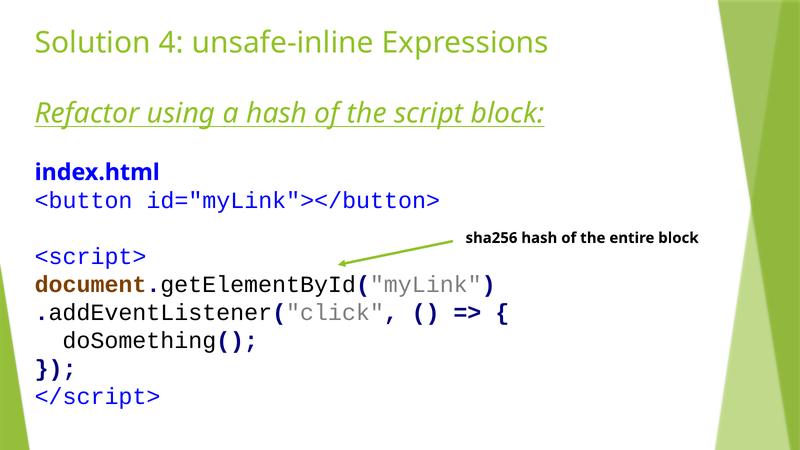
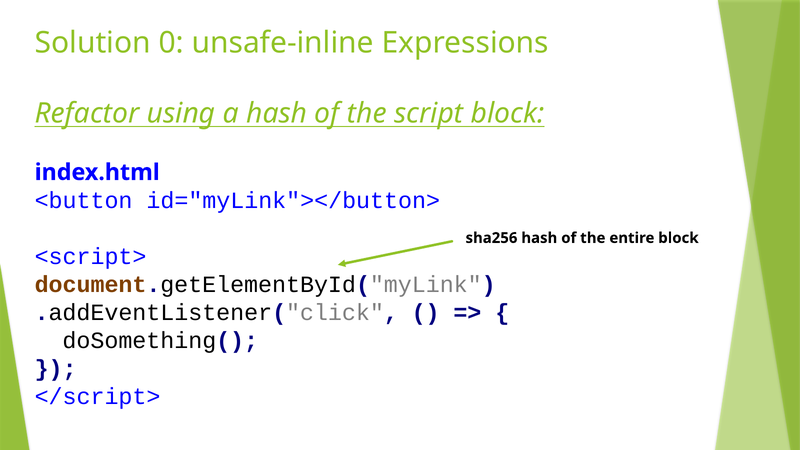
4: 4 -> 0 (171, 43)
